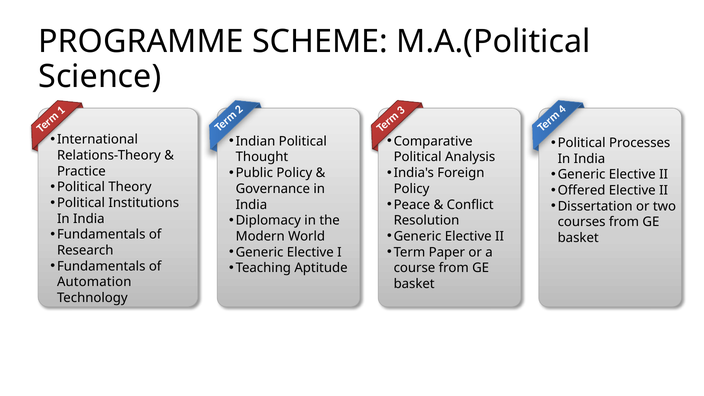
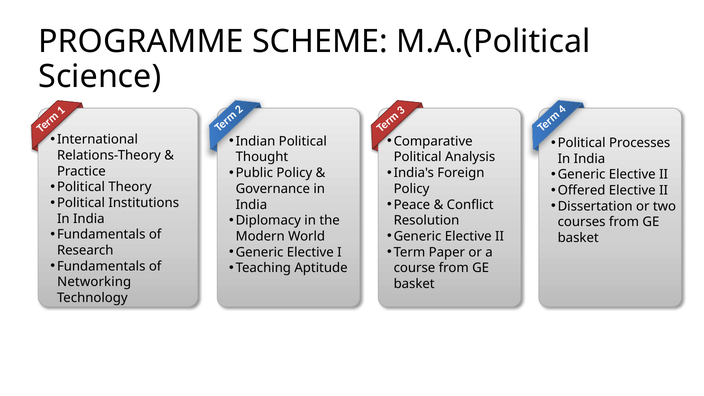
Automation: Automation -> Networking (94, 282)
